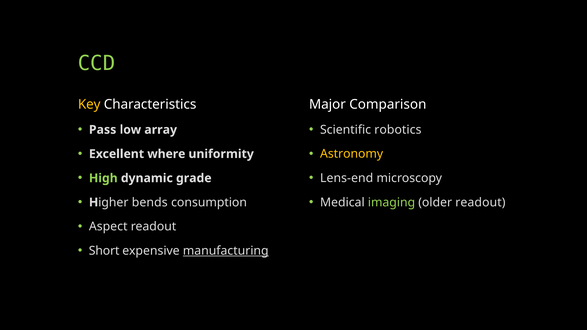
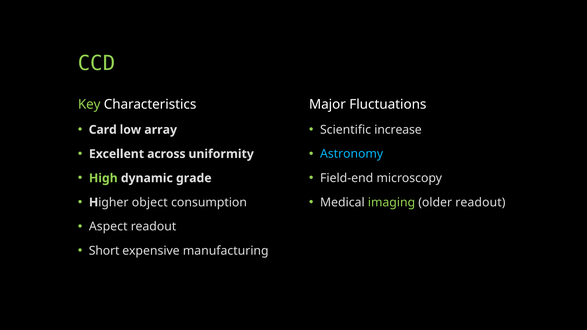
Key colour: yellow -> light green (89, 104)
Comparison: Comparison -> Fluctuations (388, 104)
Pass: Pass -> Card (103, 130)
robotics: robotics -> increase (398, 130)
where: where -> across (166, 154)
Astronomy colour: yellow -> light blue (352, 154)
Lens-end: Lens-end -> Field-end (347, 178)
bends: bends -> object (150, 202)
manufacturing underline: present -> none (226, 251)
